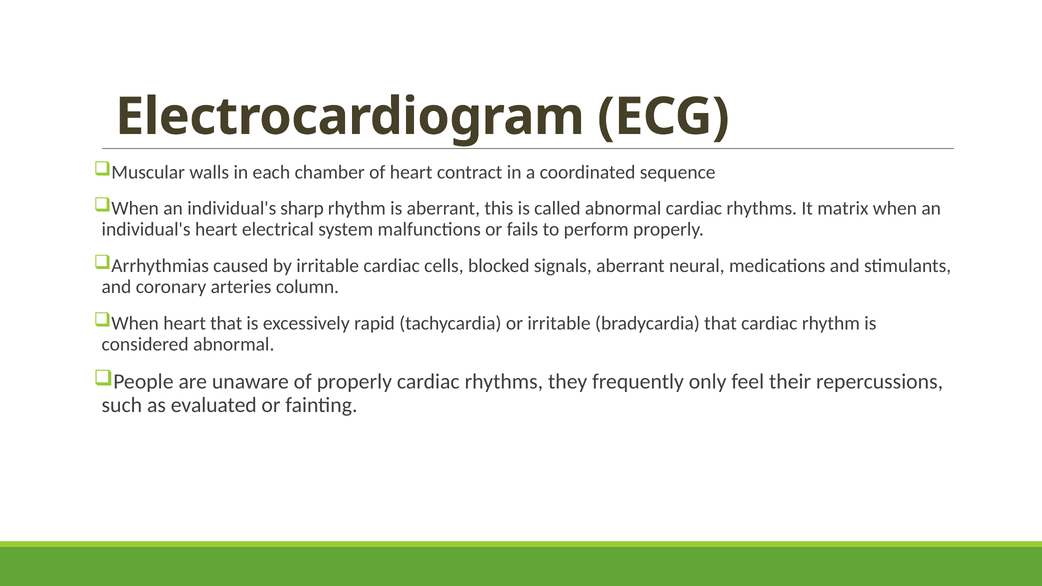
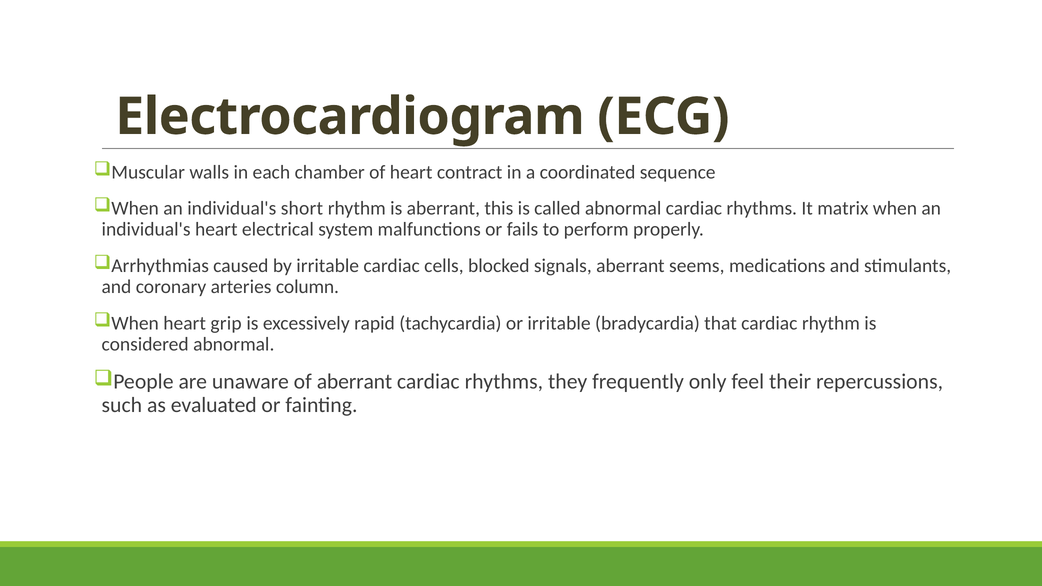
sharp: sharp -> short (302, 208)
neural: neural -> seems (697, 266)
heart that: that -> grip (226, 323)
of properly: properly -> aberrant (354, 382)
